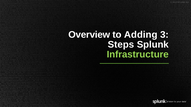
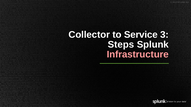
Overview: Overview -> Collector (89, 35)
Adding: Adding -> Service (141, 35)
Infrastructure colour: light green -> pink (138, 55)
